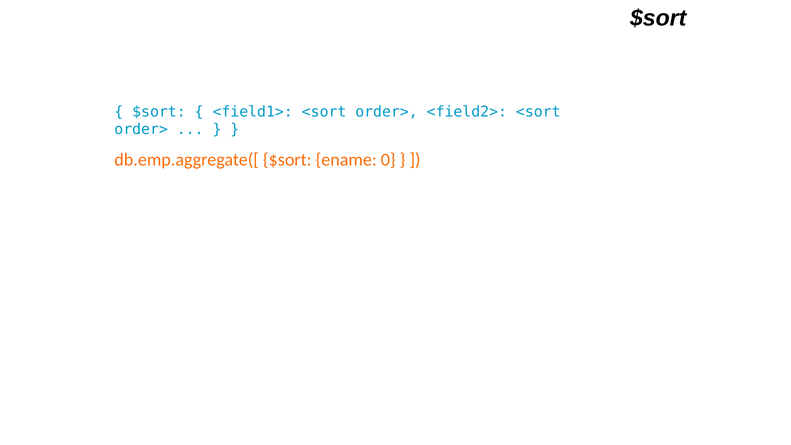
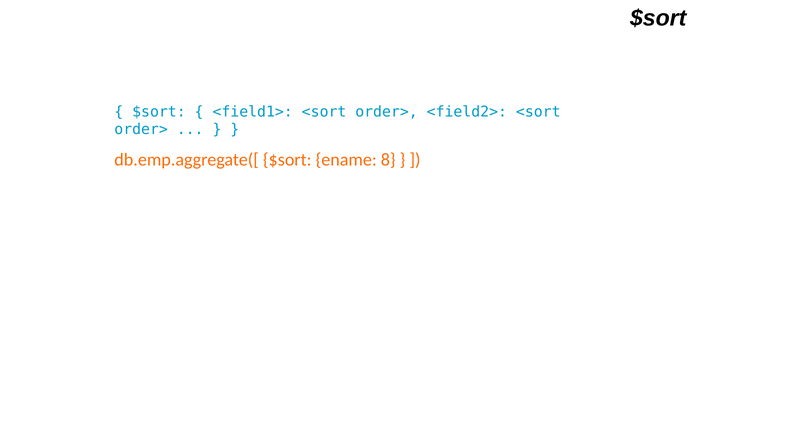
0: 0 -> 8 (388, 160)
